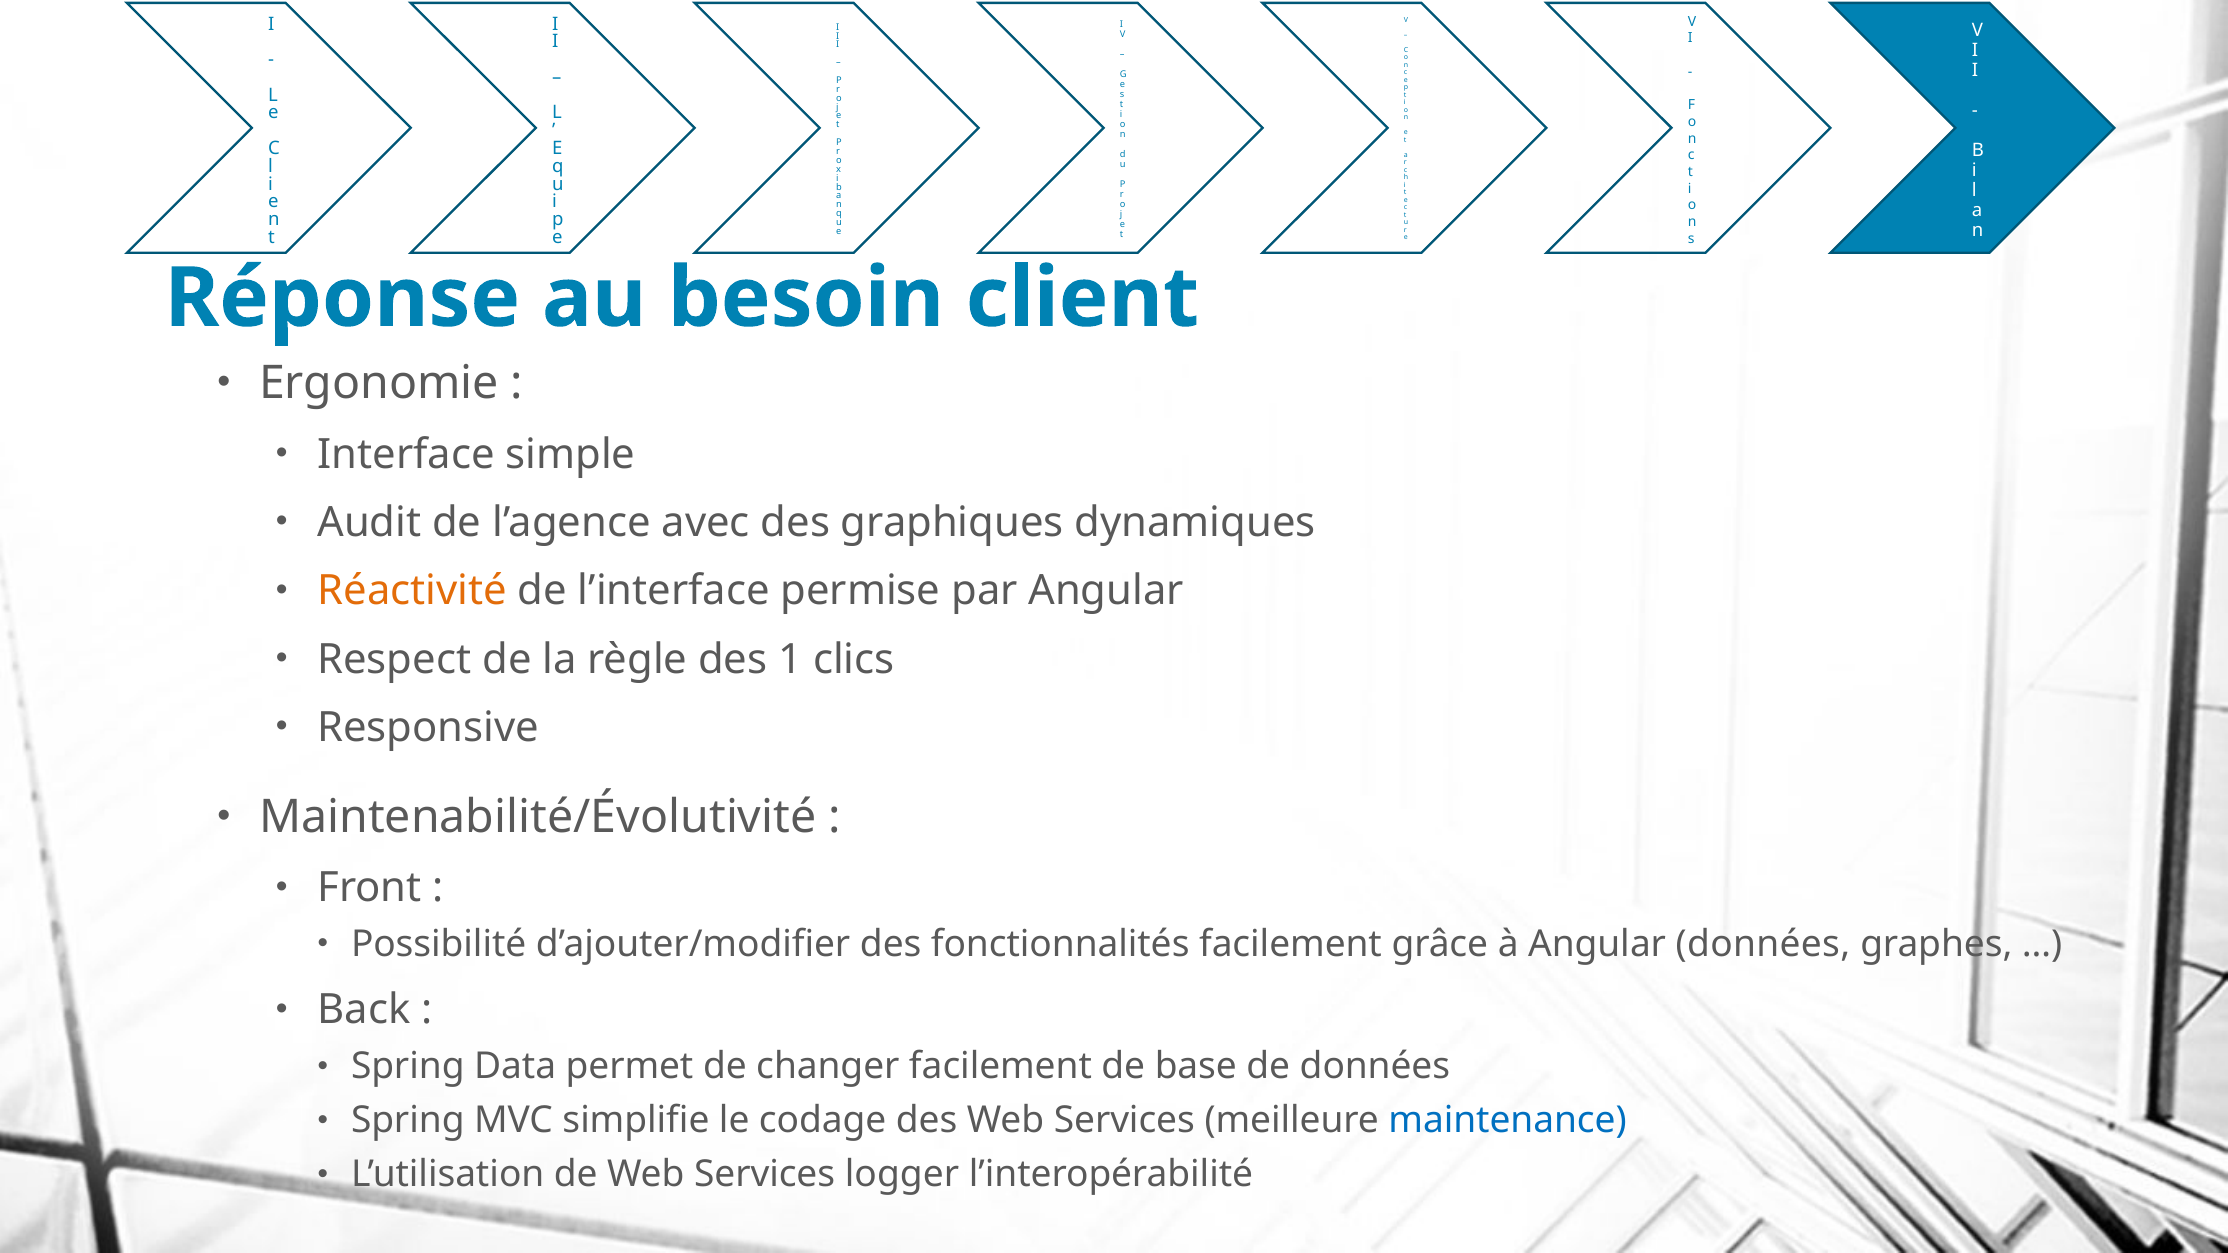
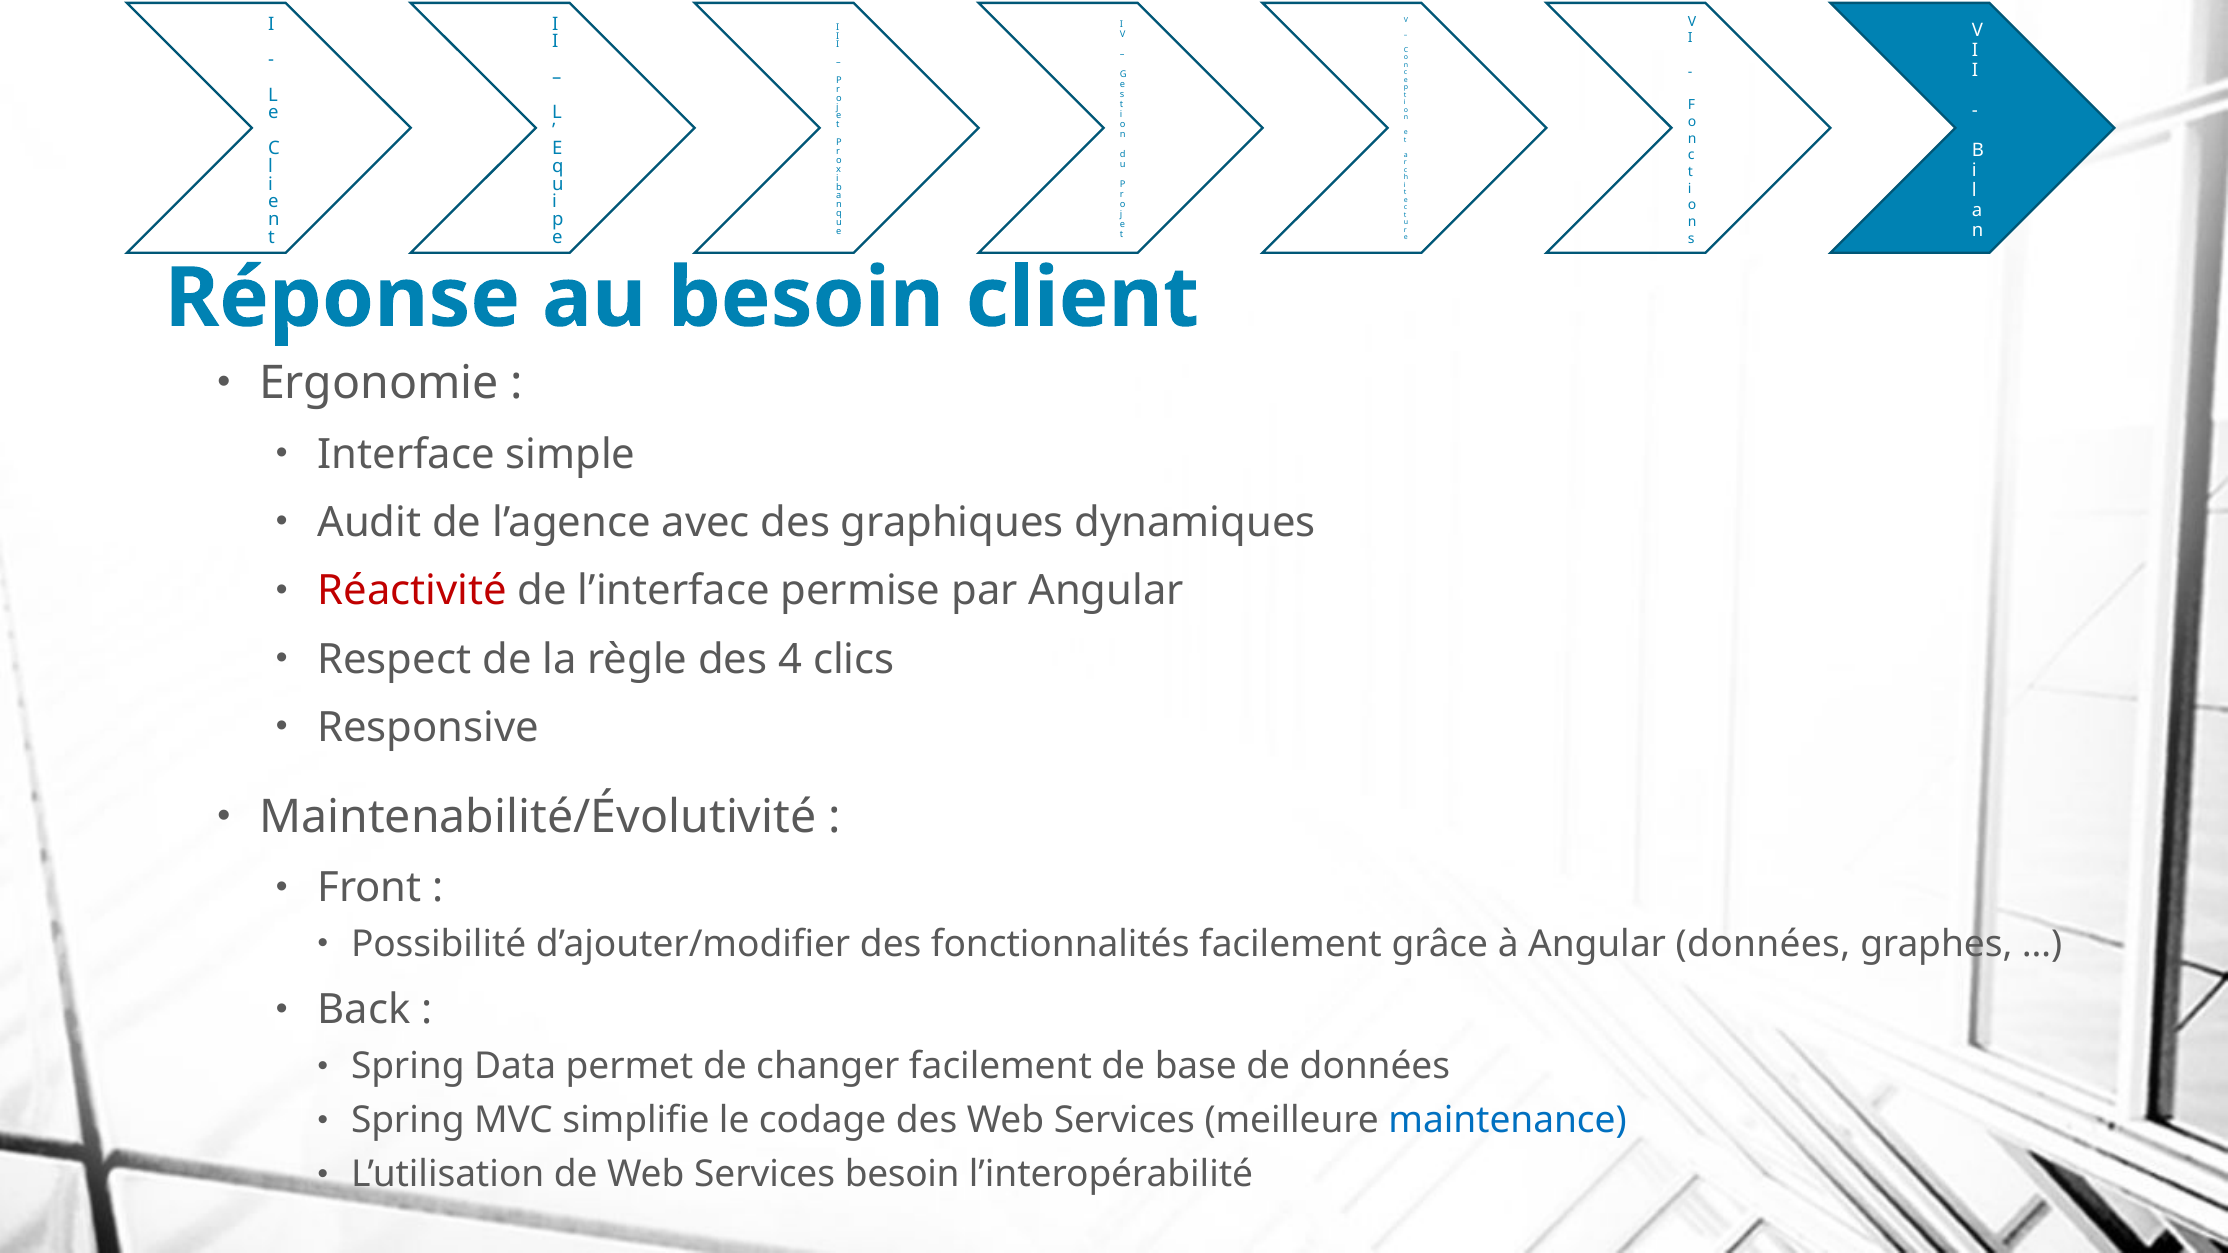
Réactivité colour: orange -> red (412, 591)
1: 1 -> 4 (790, 660)
Services logger: logger -> besoin (902, 1175)
